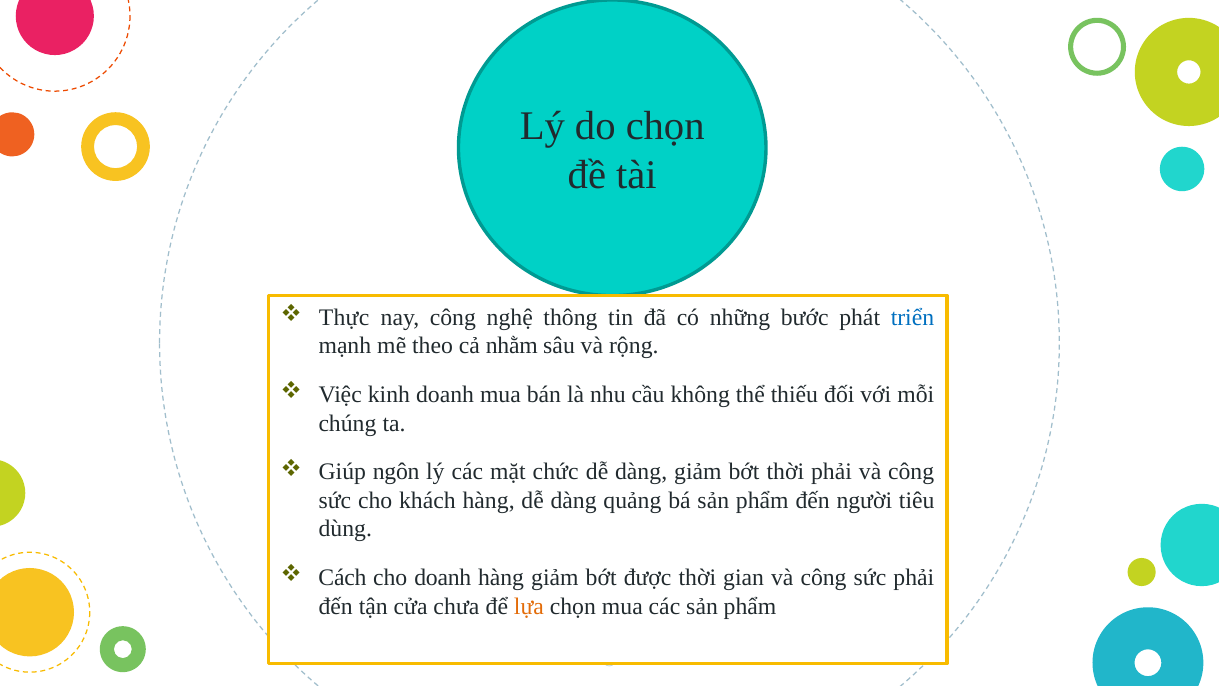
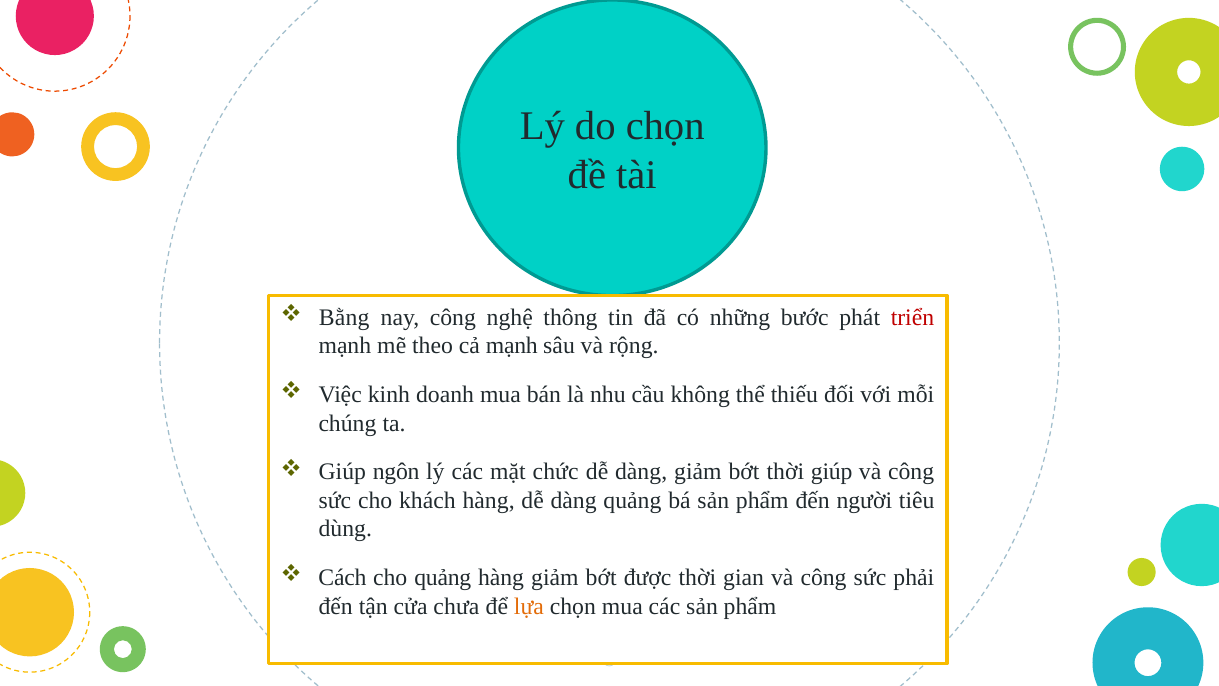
Thực: Thực -> Bằng (344, 317)
triển colour: blue -> red (912, 317)
cả nhằm: nhằm -> mạnh (512, 346)
thời phải: phải -> giúp (832, 472)
cho doanh: doanh -> quảng (443, 578)
